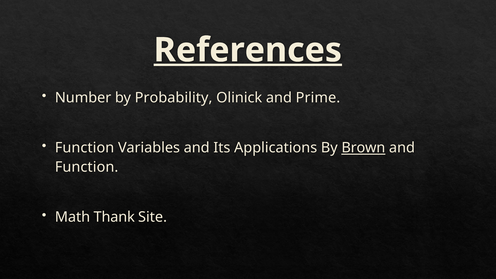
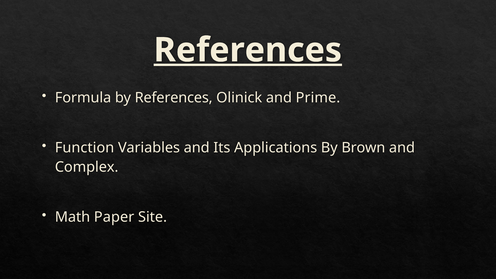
Number: Number -> Formula (83, 98)
by Probability: Probability -> References (174, 98)
Brown underline: present -> none (363, 148)
Function: Function -> Complex (87, 167)
Thank: Thank -> Paper (114, 217)
